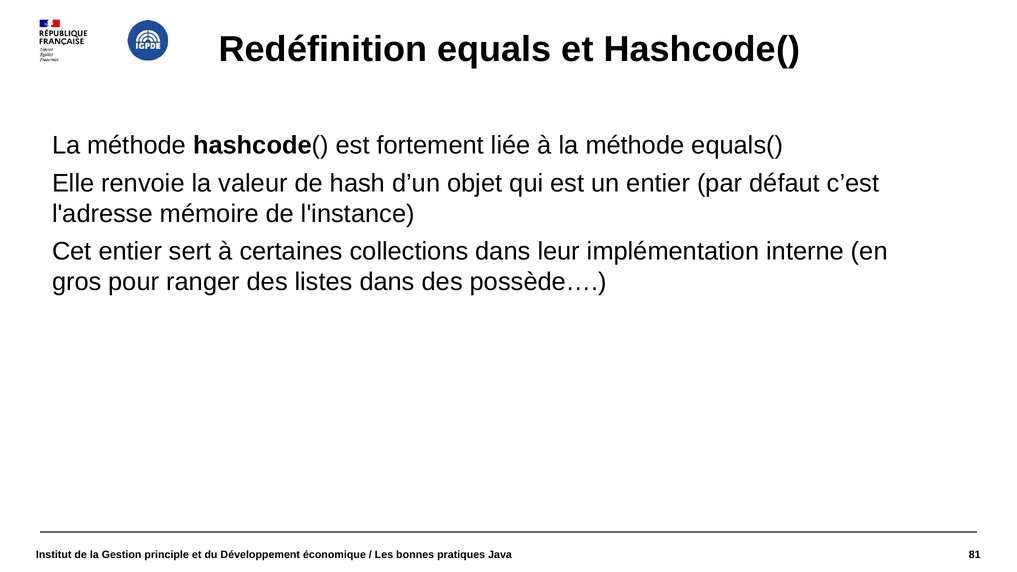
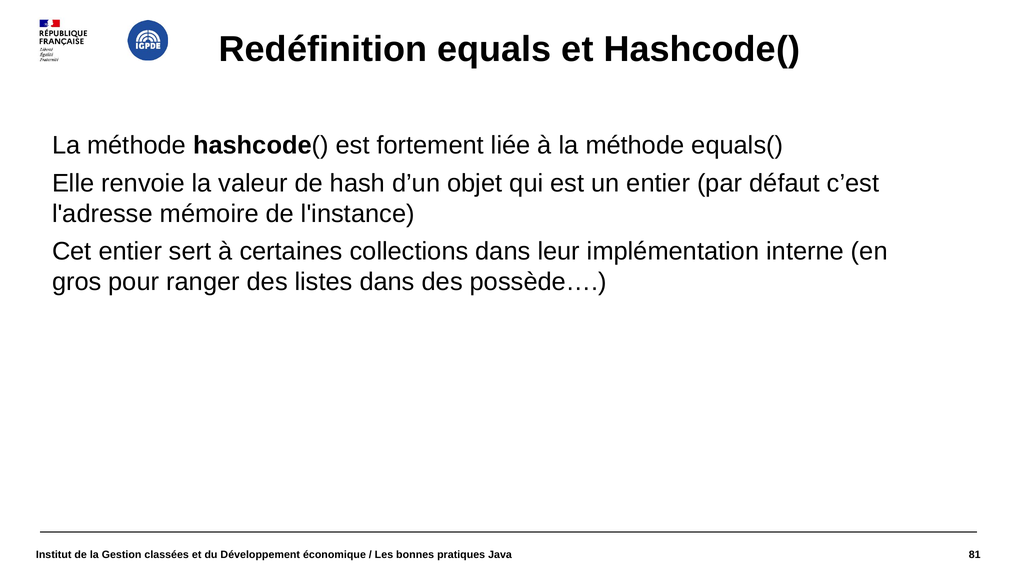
principle: principle -> classées (167, 555)
